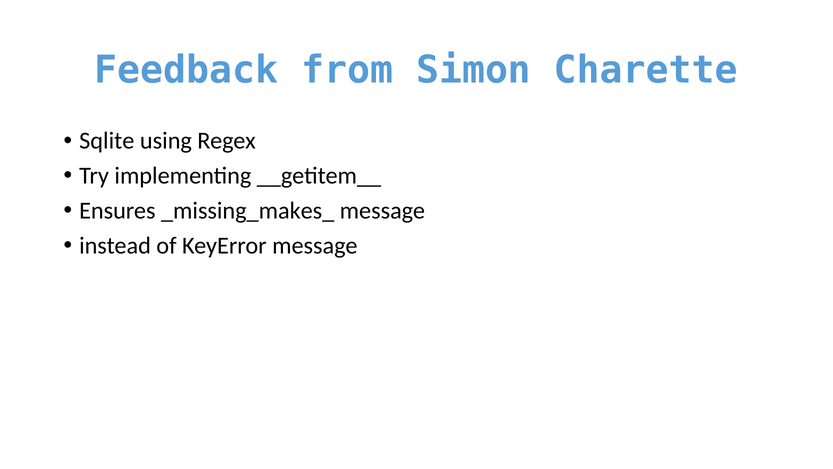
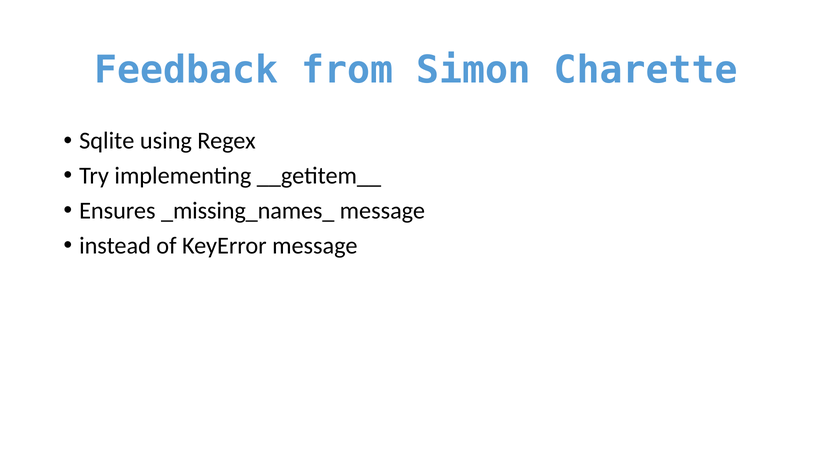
_missing_makes_: _missing_makes_ -> _missing_names_ (248, 211)
